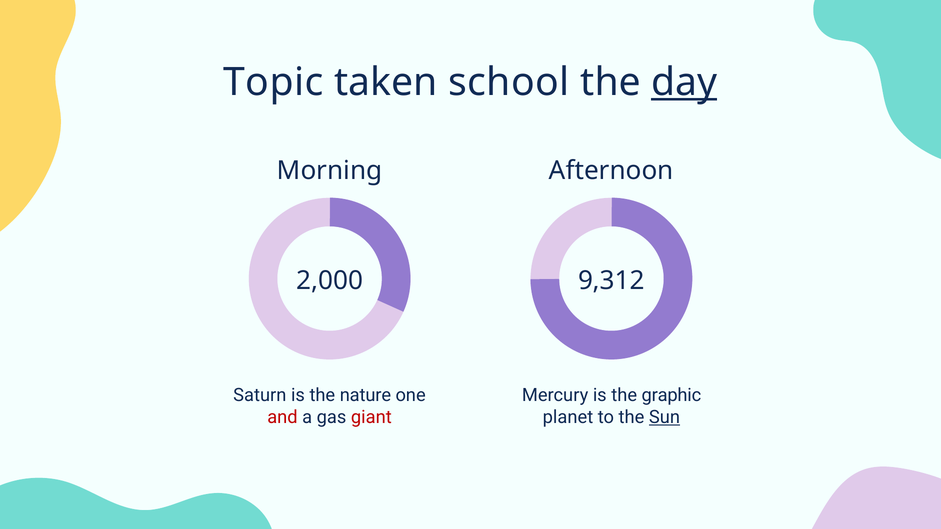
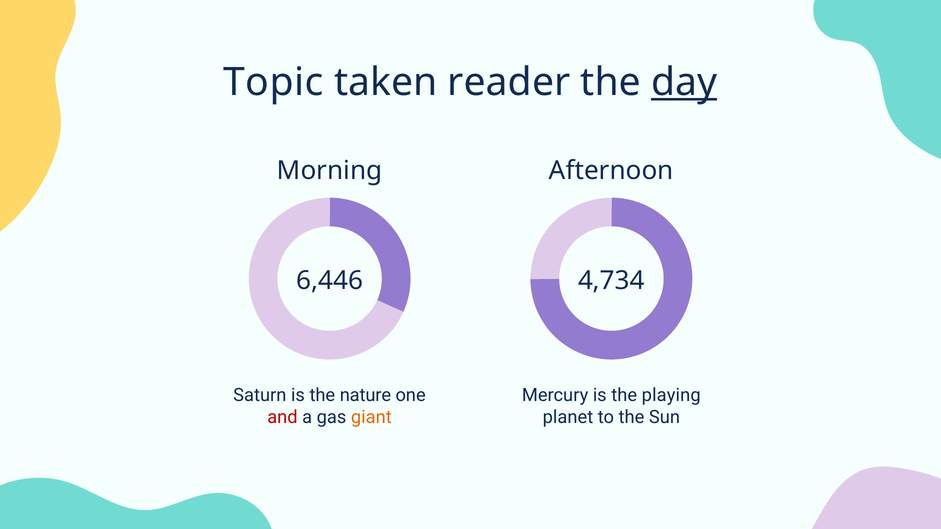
school: school -> reader (509, 83)
2,000: 2,000 -> 6,446 (330, 281)
9,312: 9,312 -> 4,734 (611, 281)
graphic: graphic -> playing (671, 395)
giant colour: red -> orange (371, 417)
Sun underline: present -> none (665, 417)
